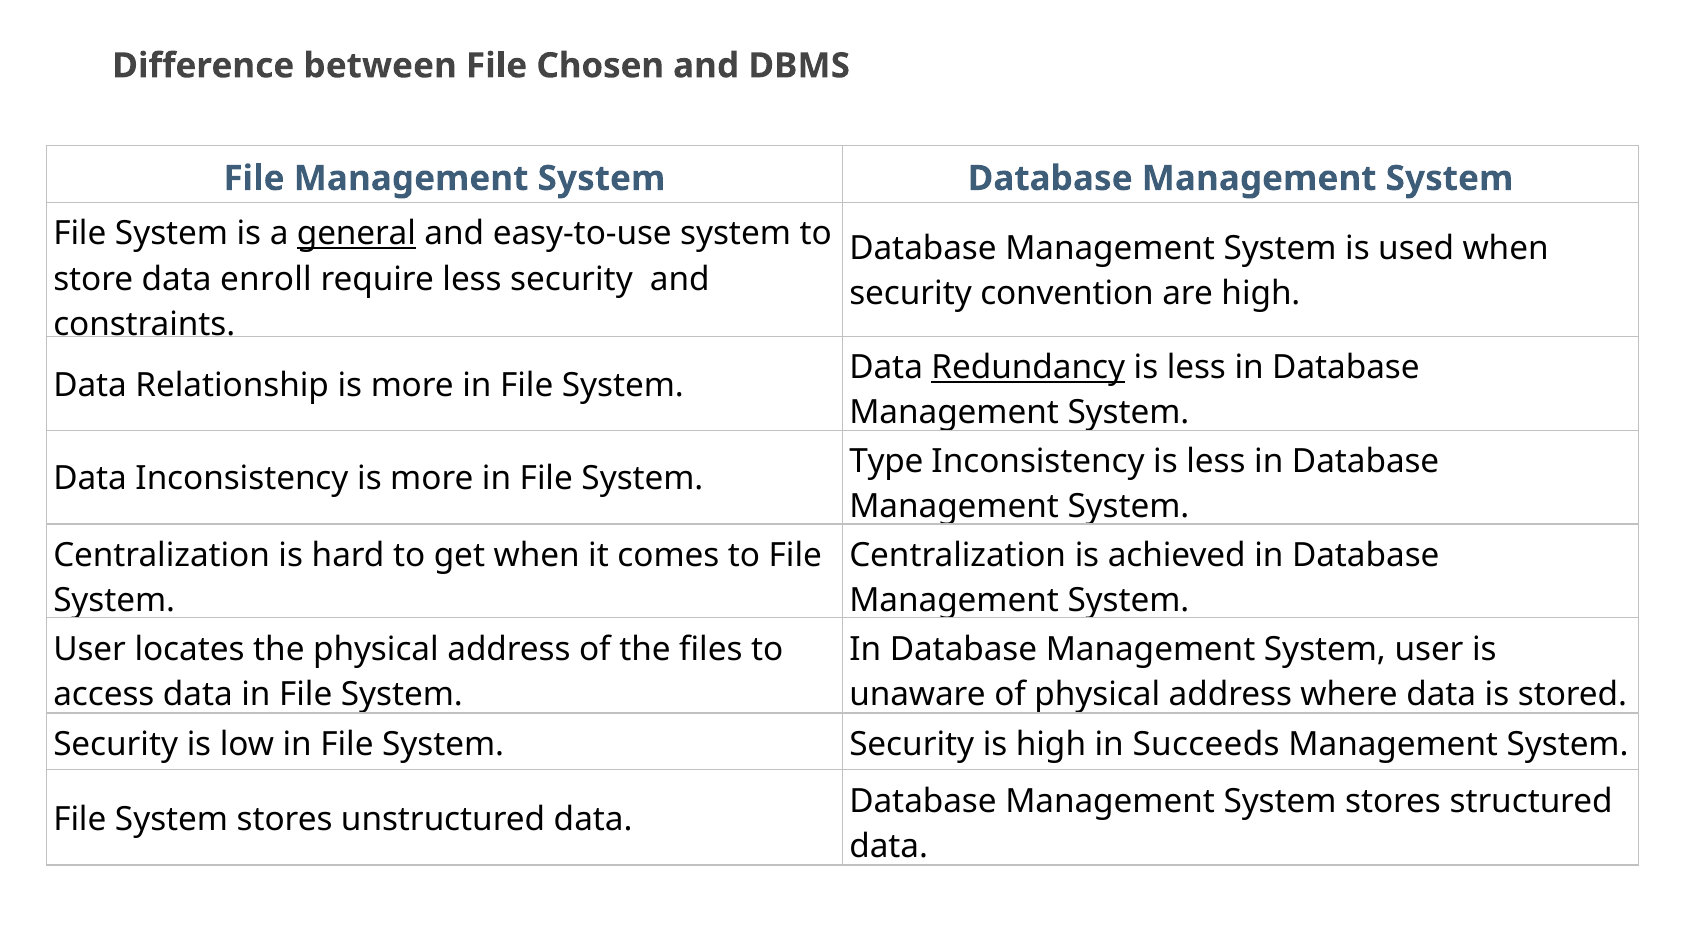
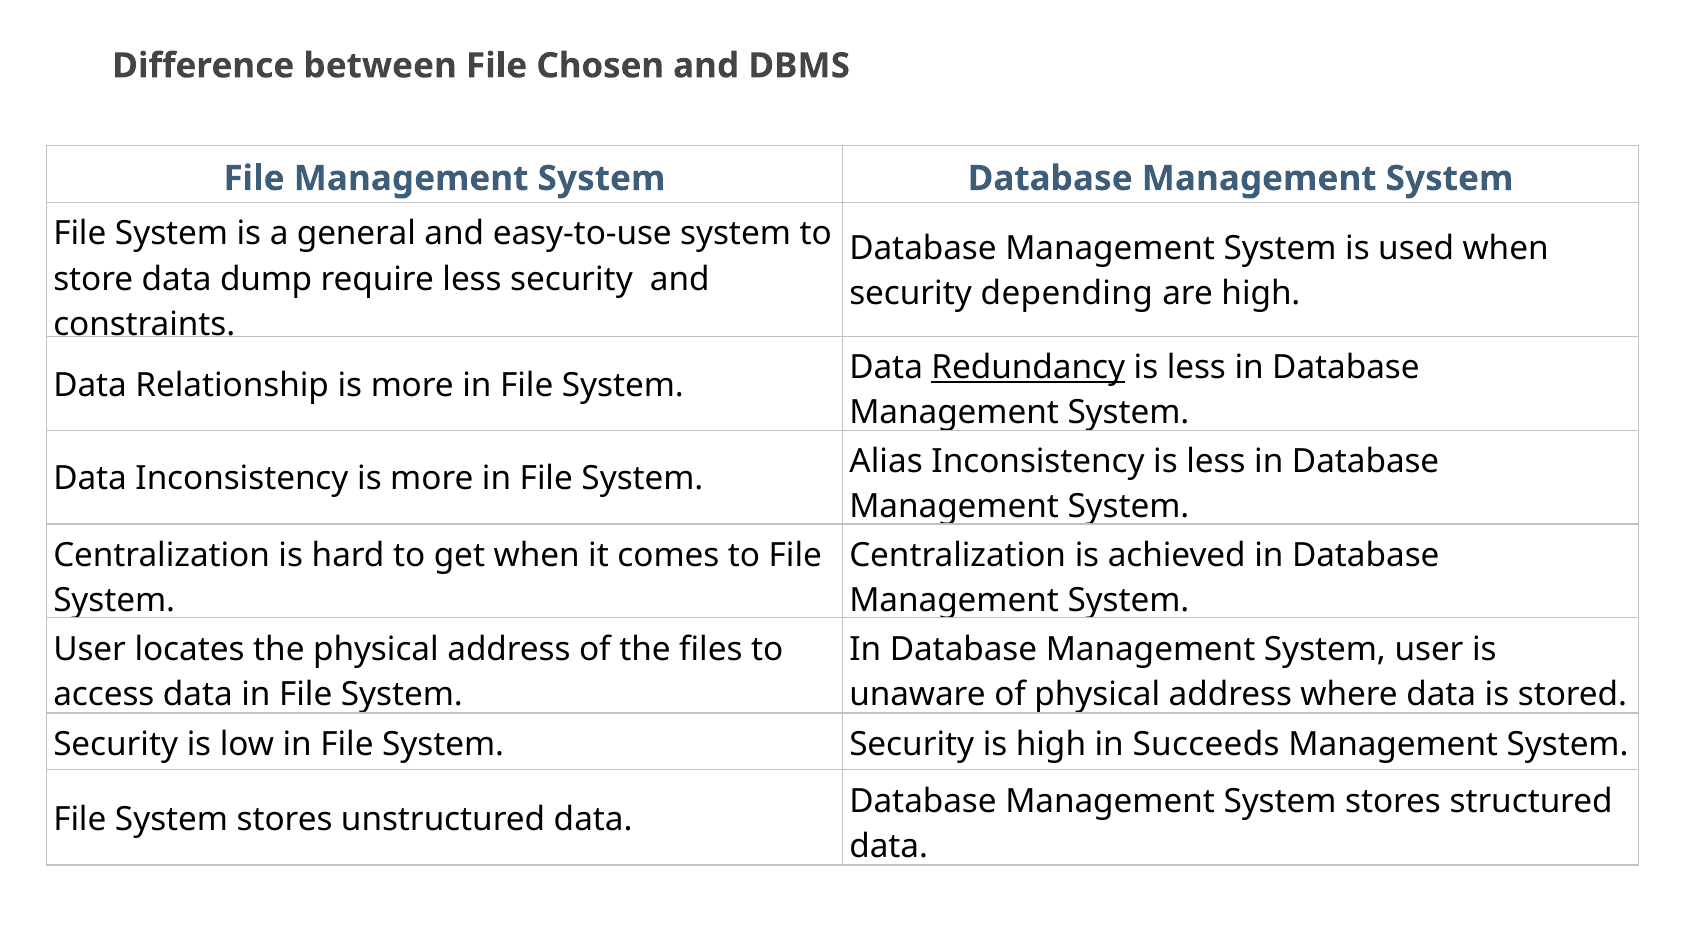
general underline: present -> none (356, 234)
enroll: enroll -> dump (266, 279)
convention: convention -> depending (1067, 294)
Type: Type -> Alias (886, 461)
